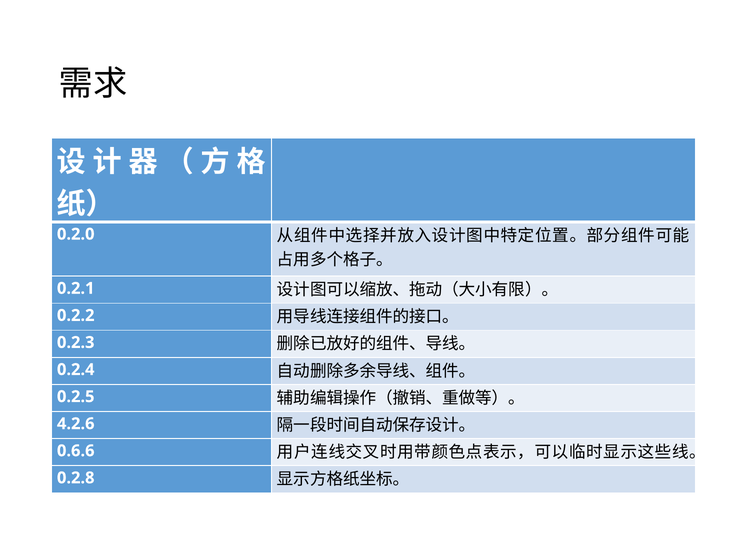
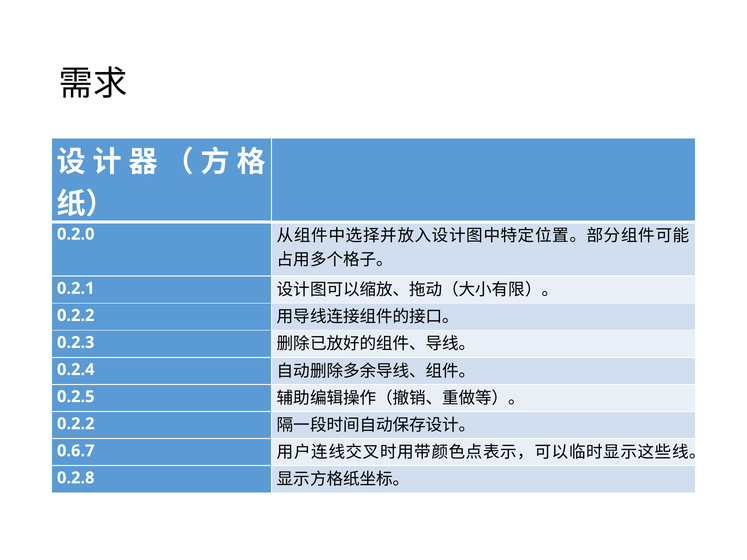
4.2.6: 4.2.6 -> 0.2.2 (76, 424)
0.6.6: 0.6.6 -> 0.6.7 (76, 451)
